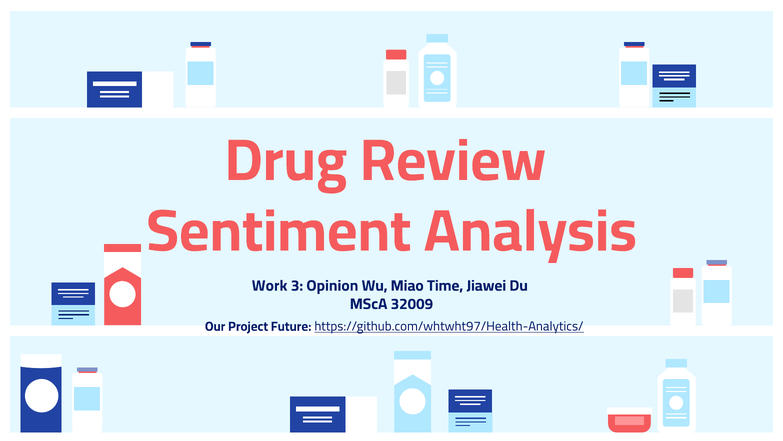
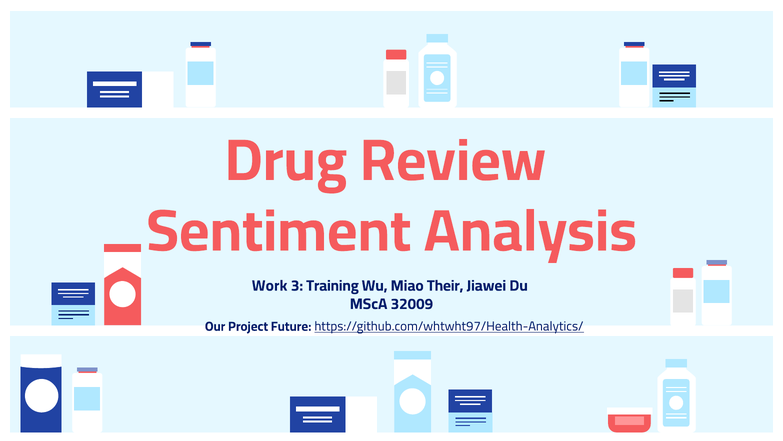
Opinion: Opinion -> Training (332, 285)
Time: Time -> Their (445, 285)
